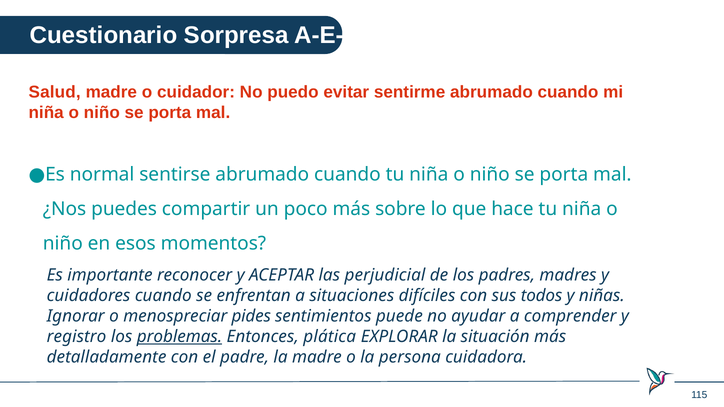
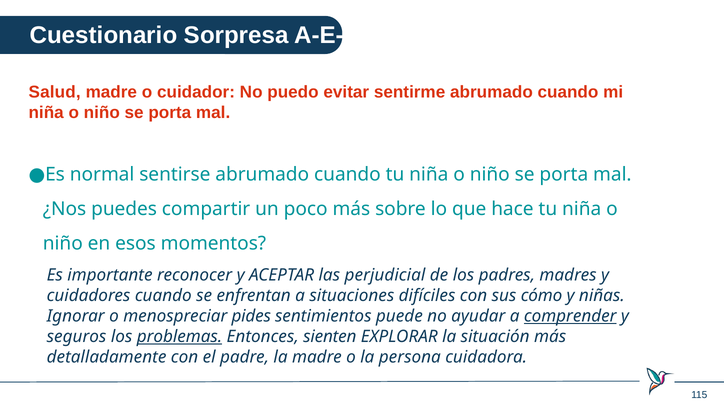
todos: todos -> cómo (542, 296)
comprender underline: none -> present (570, 316)
registro: registro -> seguros (77, 337)
plática: plática -> sienten (330, 337)
